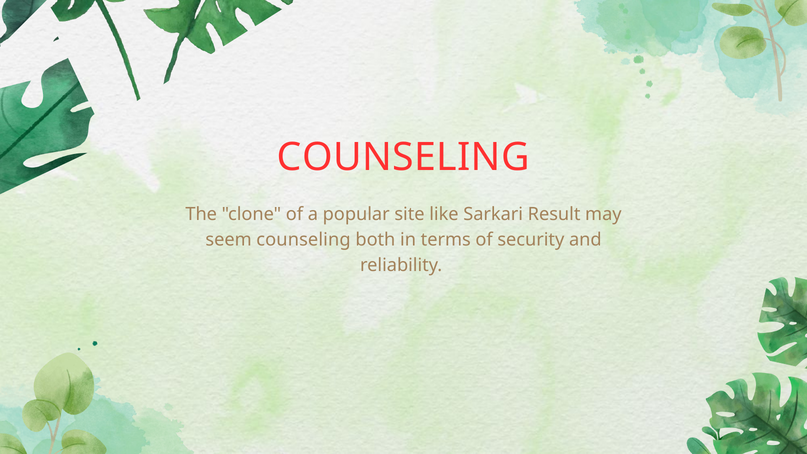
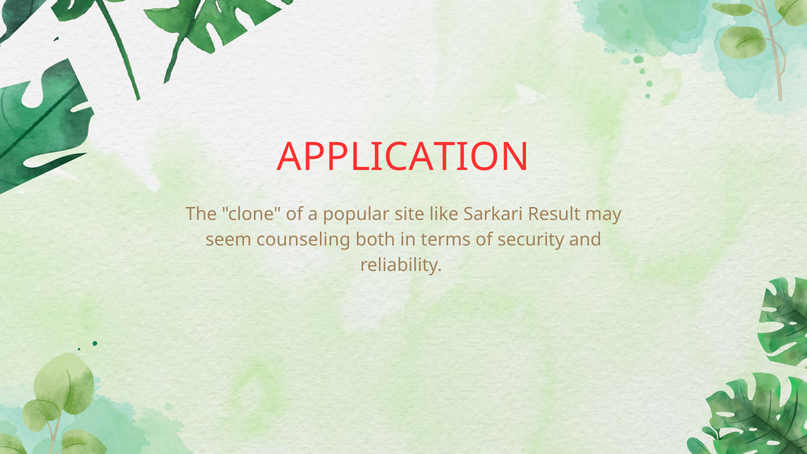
COUNSELING: COUNSELING -> APPLICATION (403, 157)
